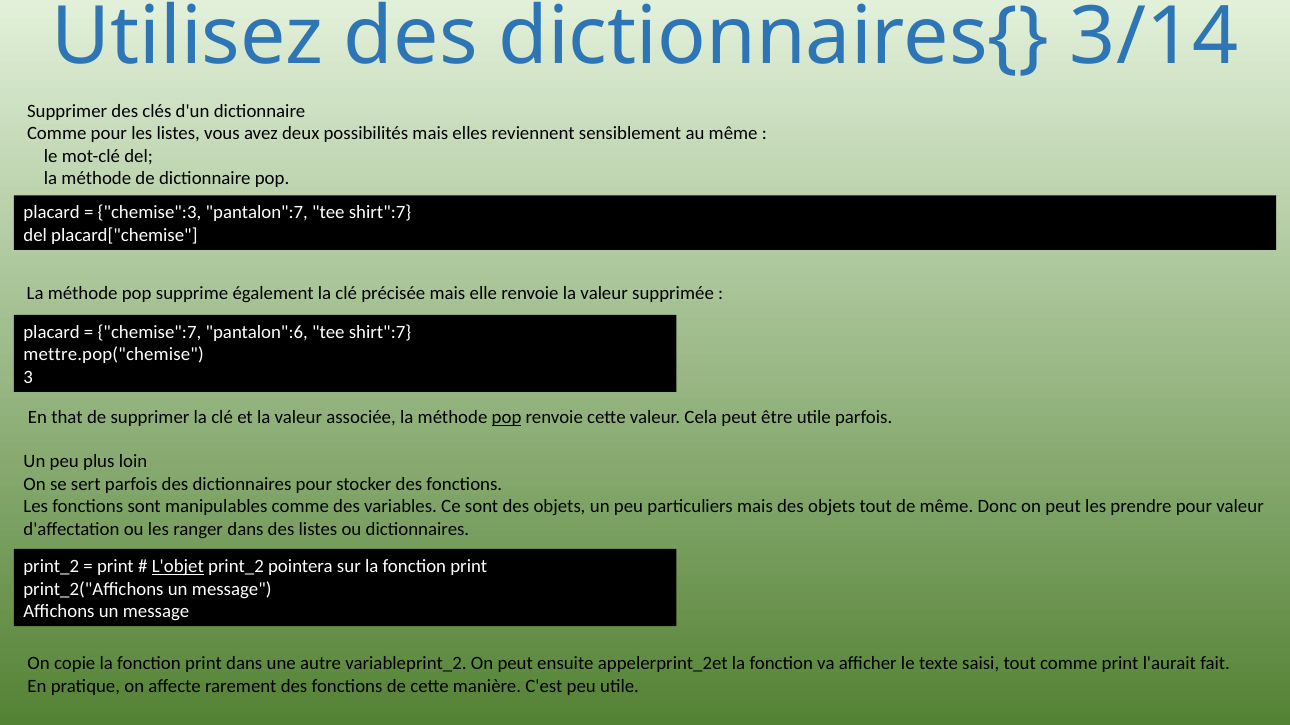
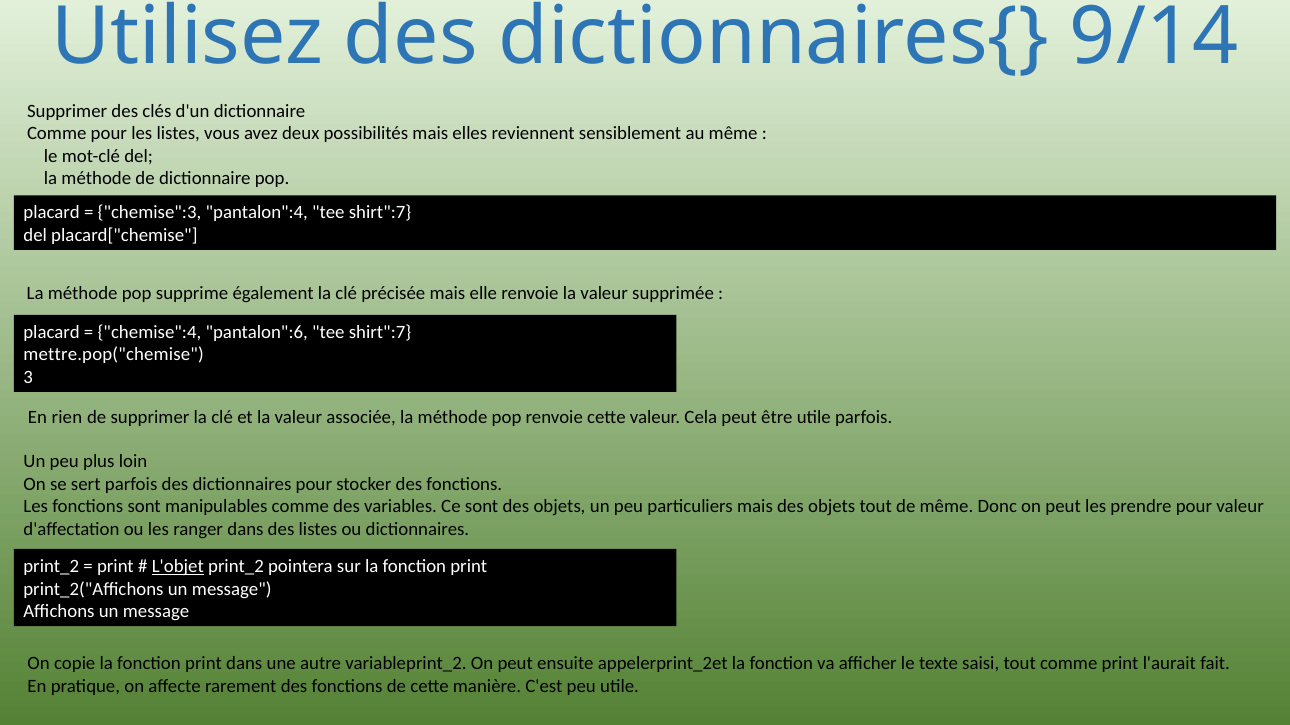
3/14: 3/14 -> 9/14 (1154, 37)
pantalon":7: pantalon":7 -> pantalon":4 (257, 213)
chemise":7: chemise":7 -> chemise":4 (149, 332)
that: that -> rien (67, 418)
pop underline: present -> none (507, 418)
